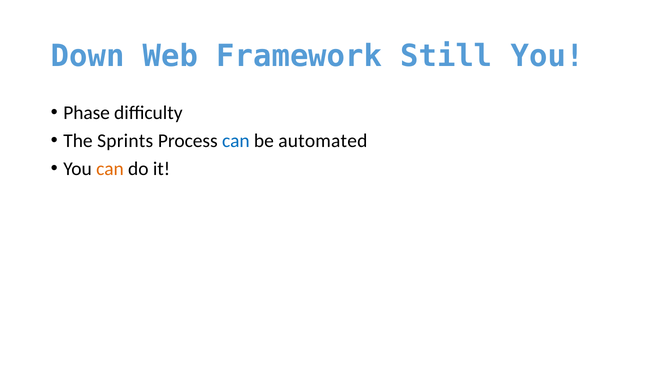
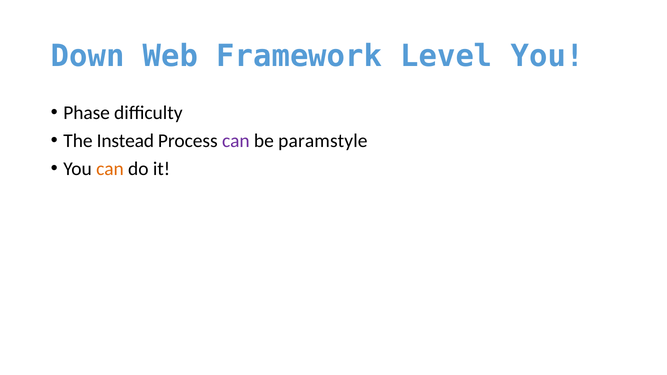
Still: Still -> Level (446, 56)
Sprints: Sprints -> Instead (125, 141)
can colour: blue -> purple (236, 141)
automated: automated -> paramstyle (323, 141)
